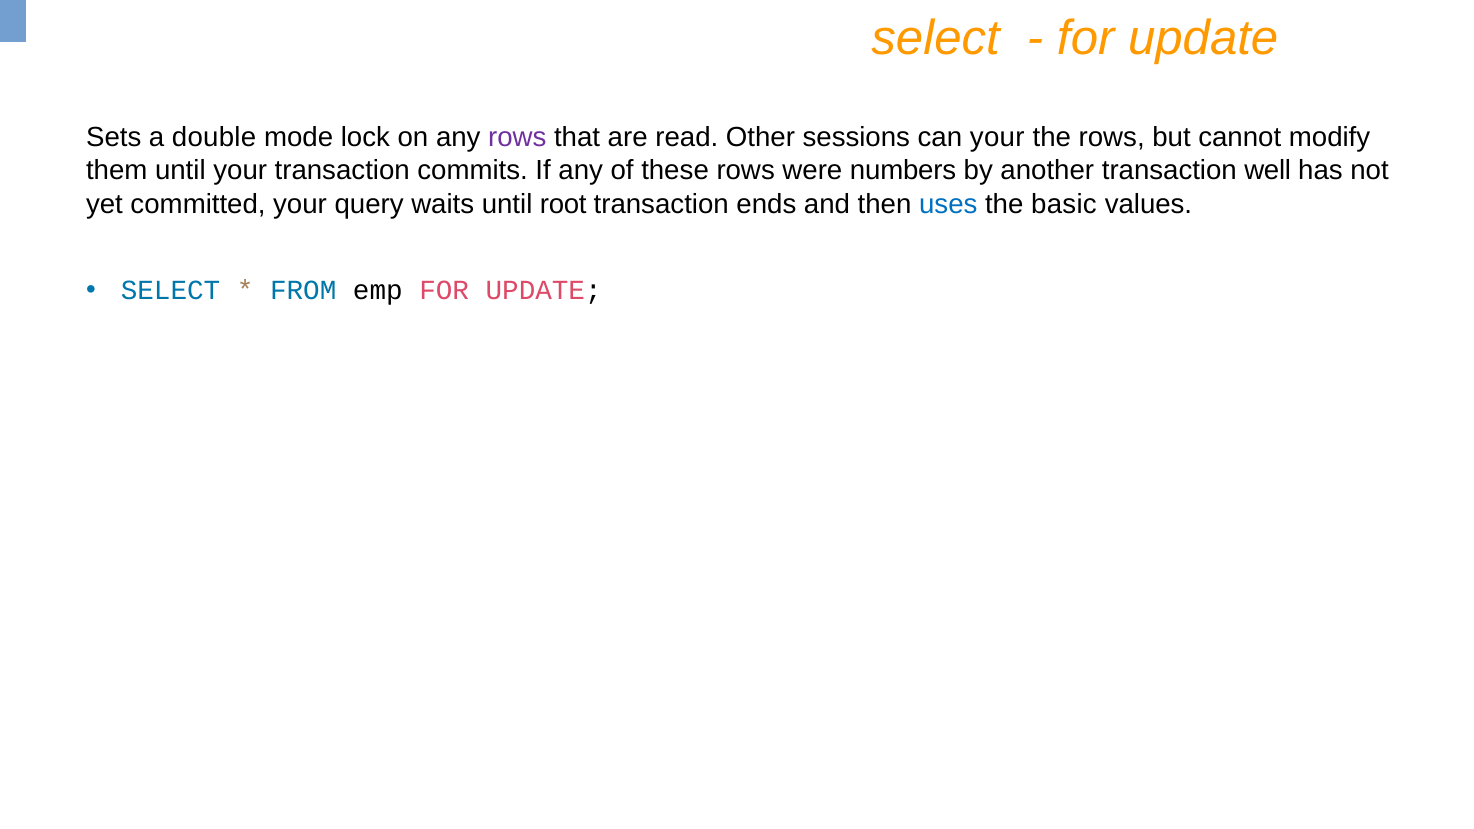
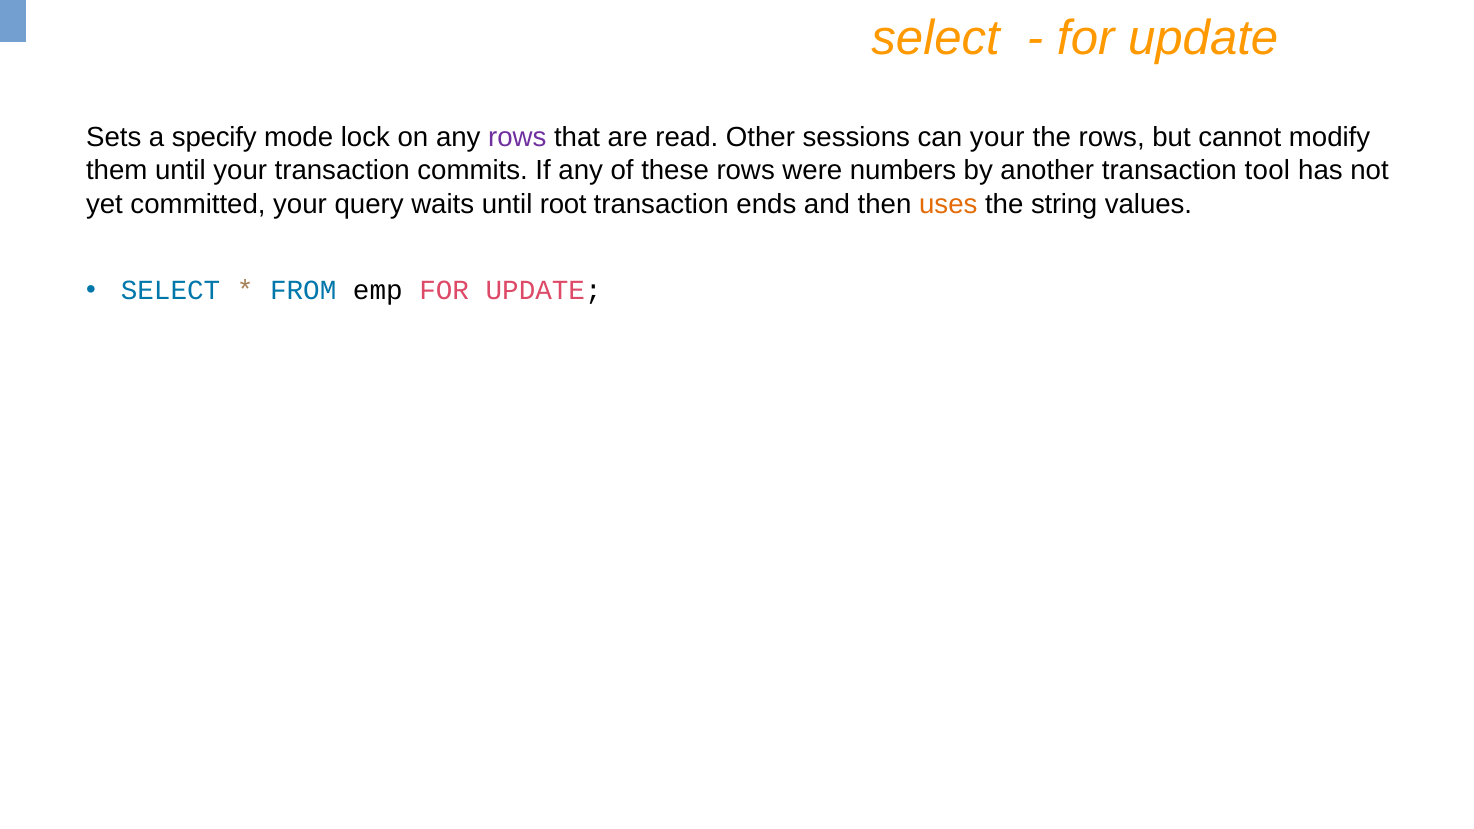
double: double -> specify (214, 138)
well: well -> tool (1267, 171)
uses colour: blue -> orange (948, 204)
basic: basic -> string (1064, 204)
